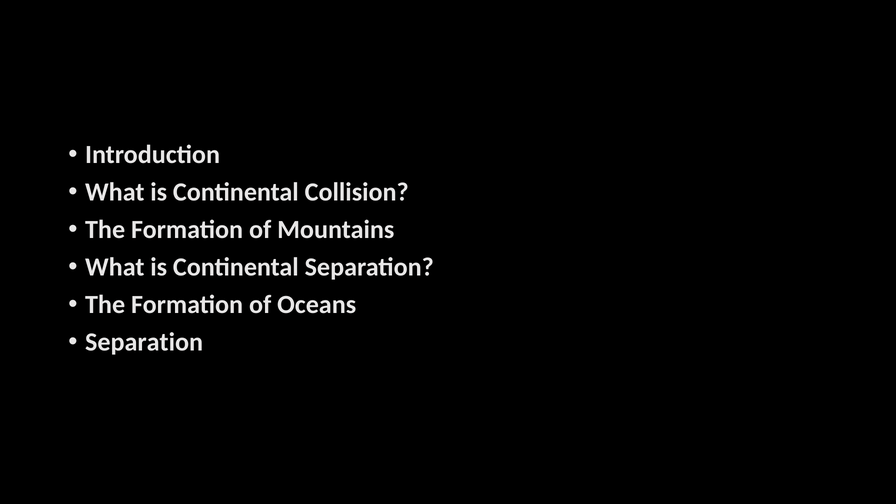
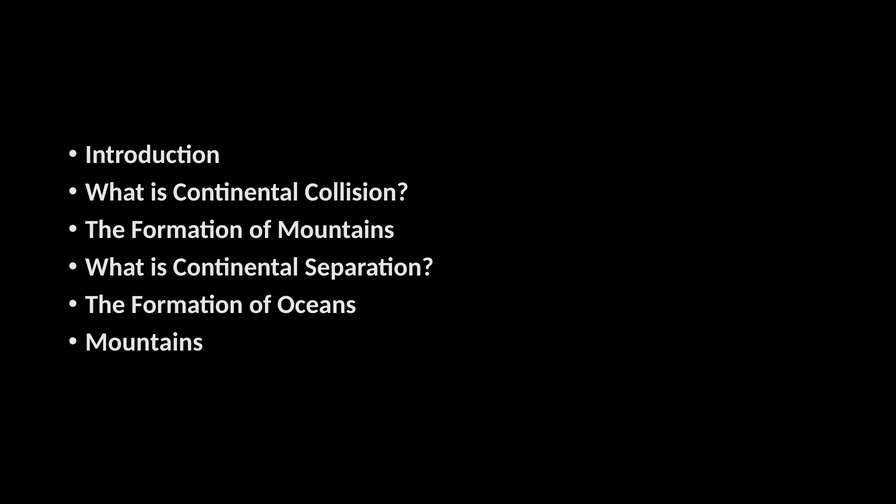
Separation: Separation -> Mountains (144, 342)
